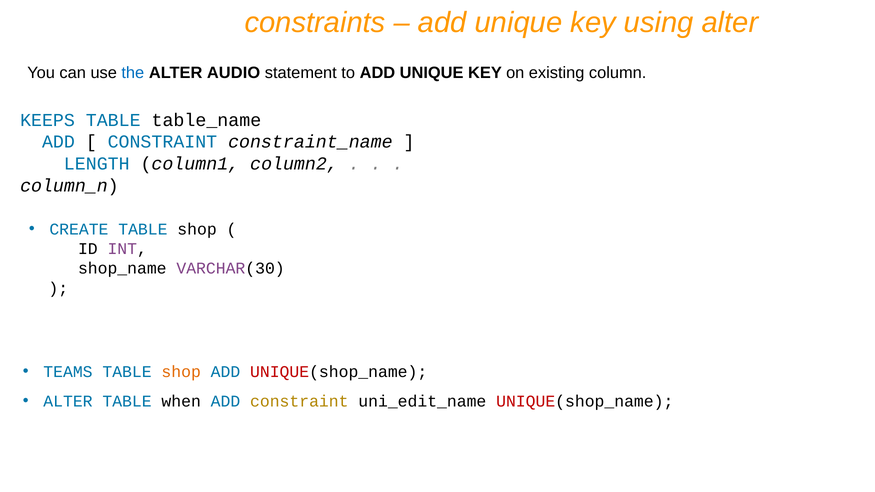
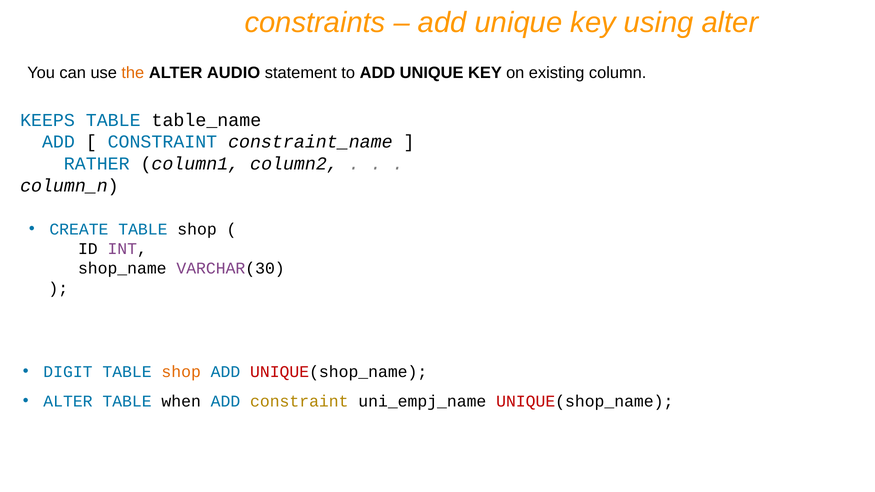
the colour: blue -> orange (133, 73)
LENGTH: LENGTH -> RATHER (97, 164)
TEAMS: TEAMS -> DIGIT (68, 372)
uni_edit_name: uni_edit_name -> uni_empj_name (422, 401)
